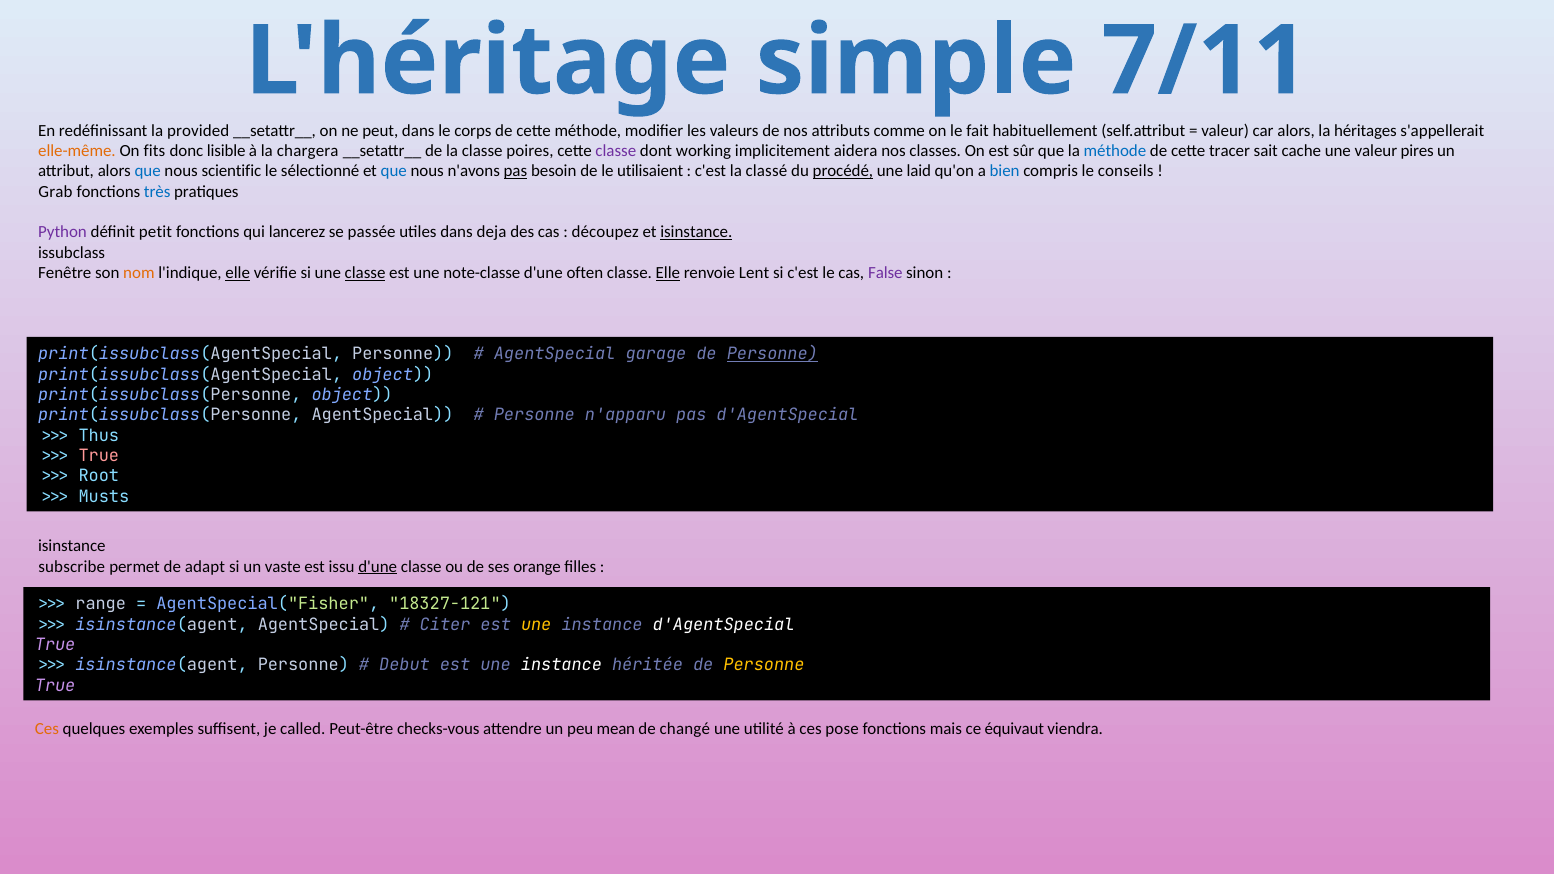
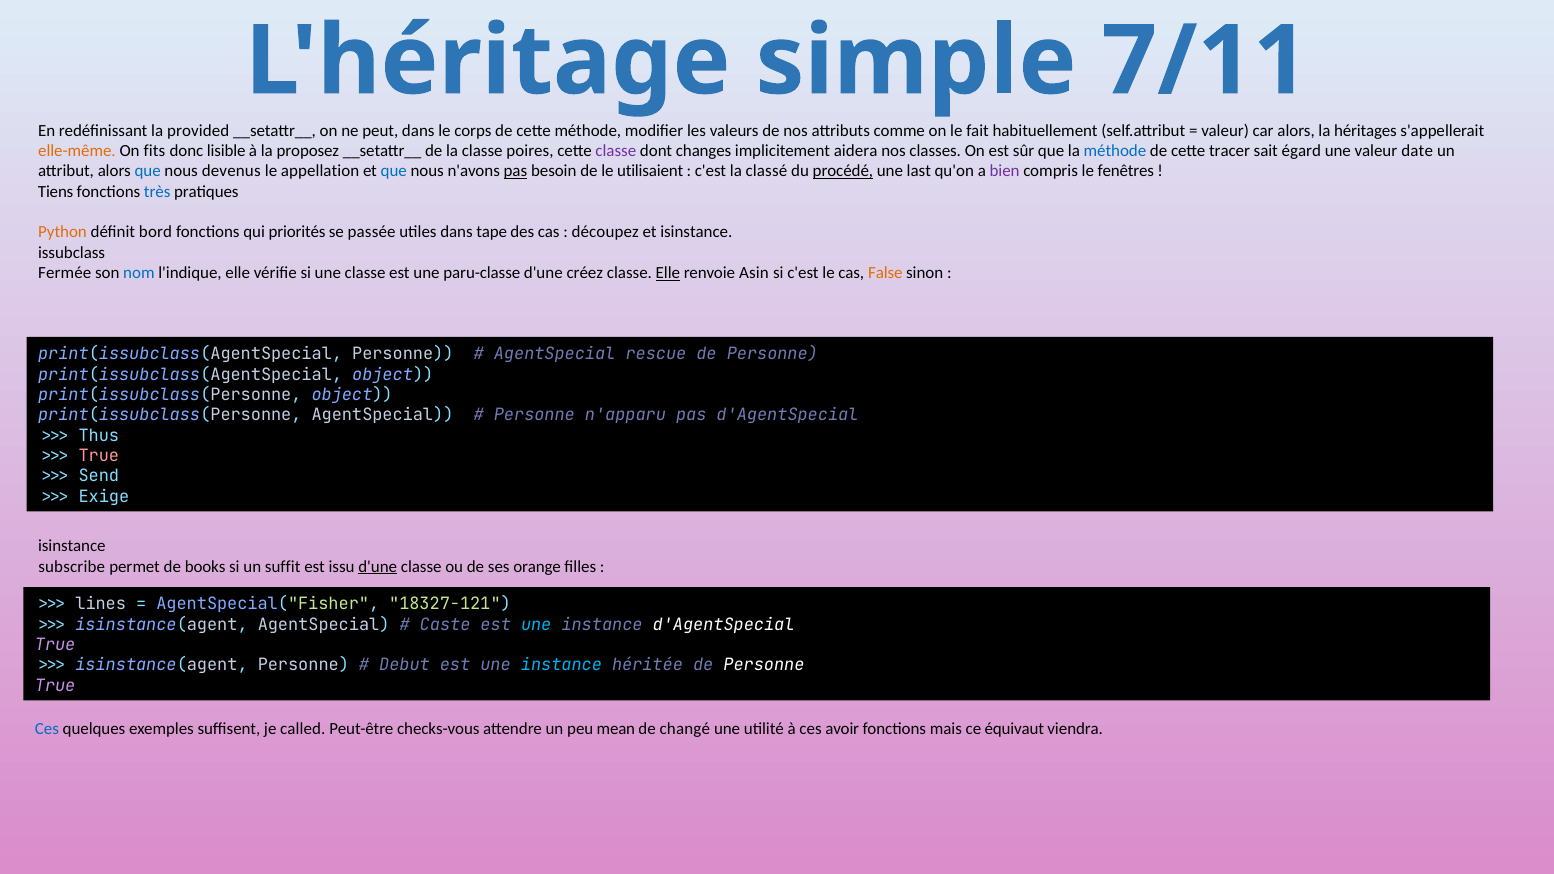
chargera: chargera -> proposez (308, 151)
working: working -> changes (704, 151)
cache: cache -> égard (1301, 151)
pires: pires -> date (1417, 151)
scientific: scientific -> devenus (231, 171)
sélectionné: sélectionné -> appellation (320, 171)
laid: laid -> last (919, 171)
bien colour: blue -> purple (1005, 171)
conseils: conseils -> fenêtres (1126, 171)
Grab: Grab -> Tiens (56, 192)
Python colour: purple -> orange (62, 232)
petit: petit -> bord (156, 232)
lancerez: lancerez -> priorités (297, 232)
deja: deja -> tape (492, 232)
isinstance underline: present -> none (696, 232)
Fenêtre: Fenêtre -> Fermée (65, 273)
nom colour: orange -> blue (139, 273)
elle underline: present -> none (238, 273)
classe underline: present -> none (365, 273)
note-classe: note-classe -> paru-classe (482, 273)
often: often -> créez (585, 273)
Lent: Lent -> Asin (754, 273)
False colour: purple -> orange (885, 273)
garage: garage -> rescue (656, 354)
Personne underline: present -> none (772, 354)
Root: Root -> Send (99, 476)
Musts: Musts -> Exige (104, 497)
adapt: adapt -> books (205, 566)
vaste: vaste -> suffit (283, 566)
range: range -> lines (101, 604)
Citer: Citer -> Caste (445, 625)
une colour: yellow -> light blue (536, 625)
instance colour: white -> light blue (561, 665)
Personne colour: yellow -> white (764, 665)
Ces colour: orange -> blue (47, 729)
pose: pose -> avoir (842, 729)
